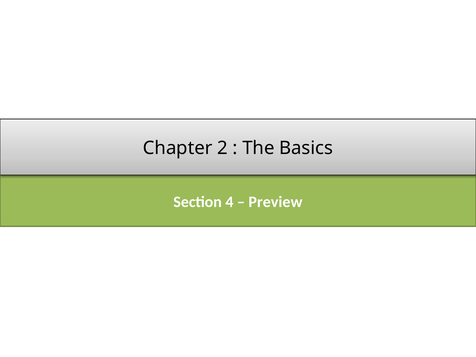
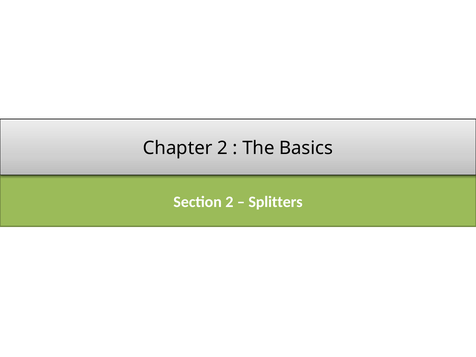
Section 4: 4 -> 2 (229, 202)
Preview: Preview -> Splitters (276, 202)
